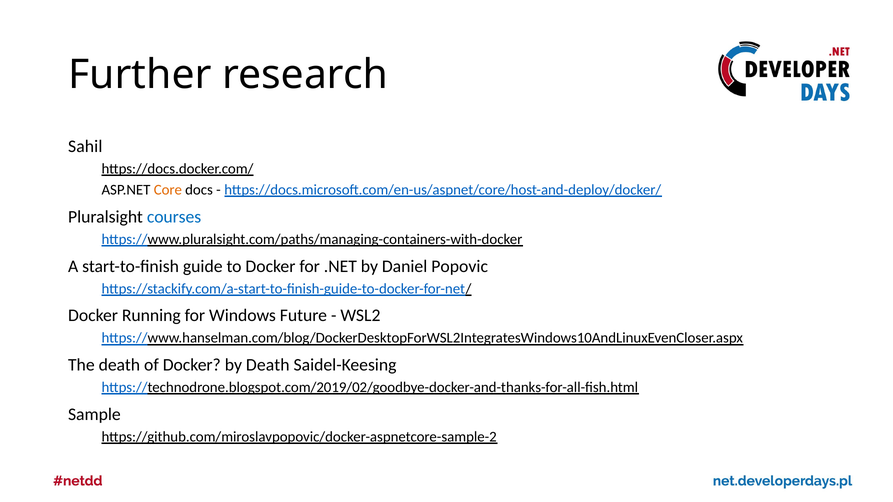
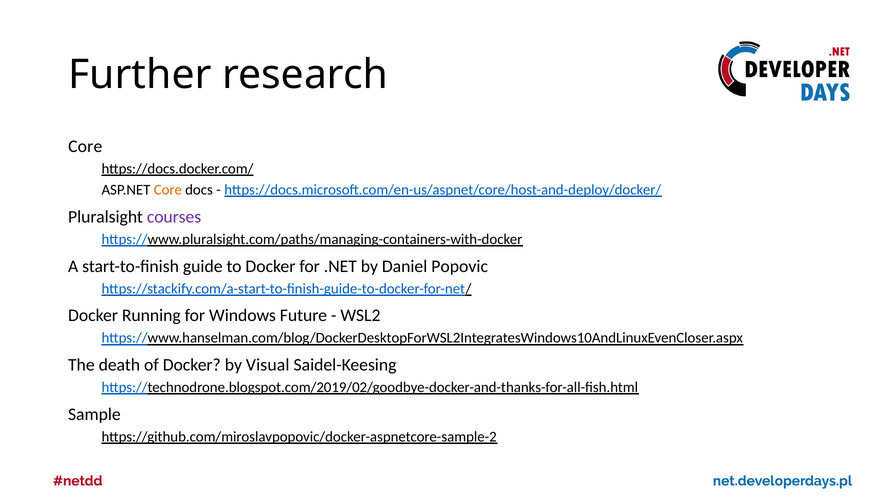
Sahil: Sahil -> Core (85, 146)
courses colour: blue -> purple (174, 217)
by Death: Death -> Visual (268, 365)
